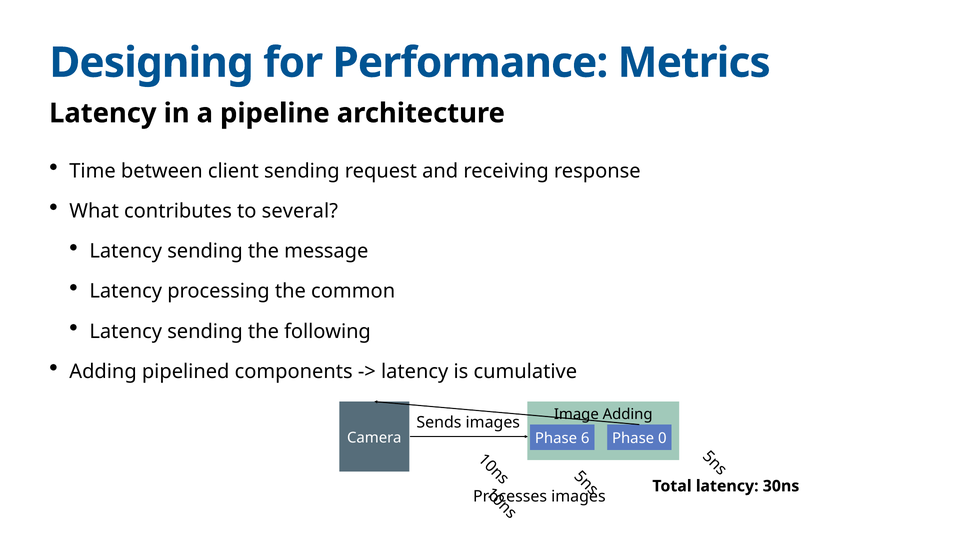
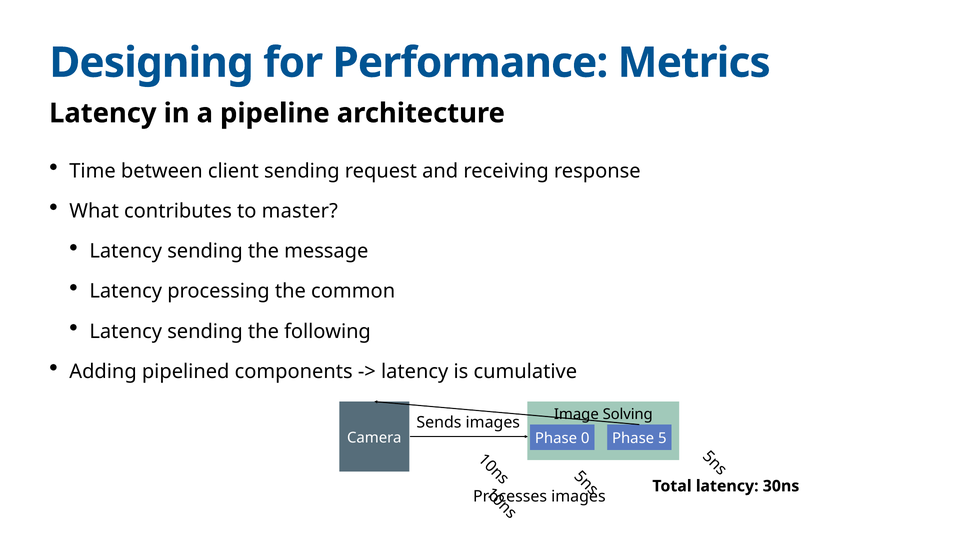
several: several -> master (300, 211)
Image Adding: Adding -> Solving (628, 414)
Phase 6: 6 -> 0 (585, 438)
Phase 0: 0 -> 5 (662, 438)
